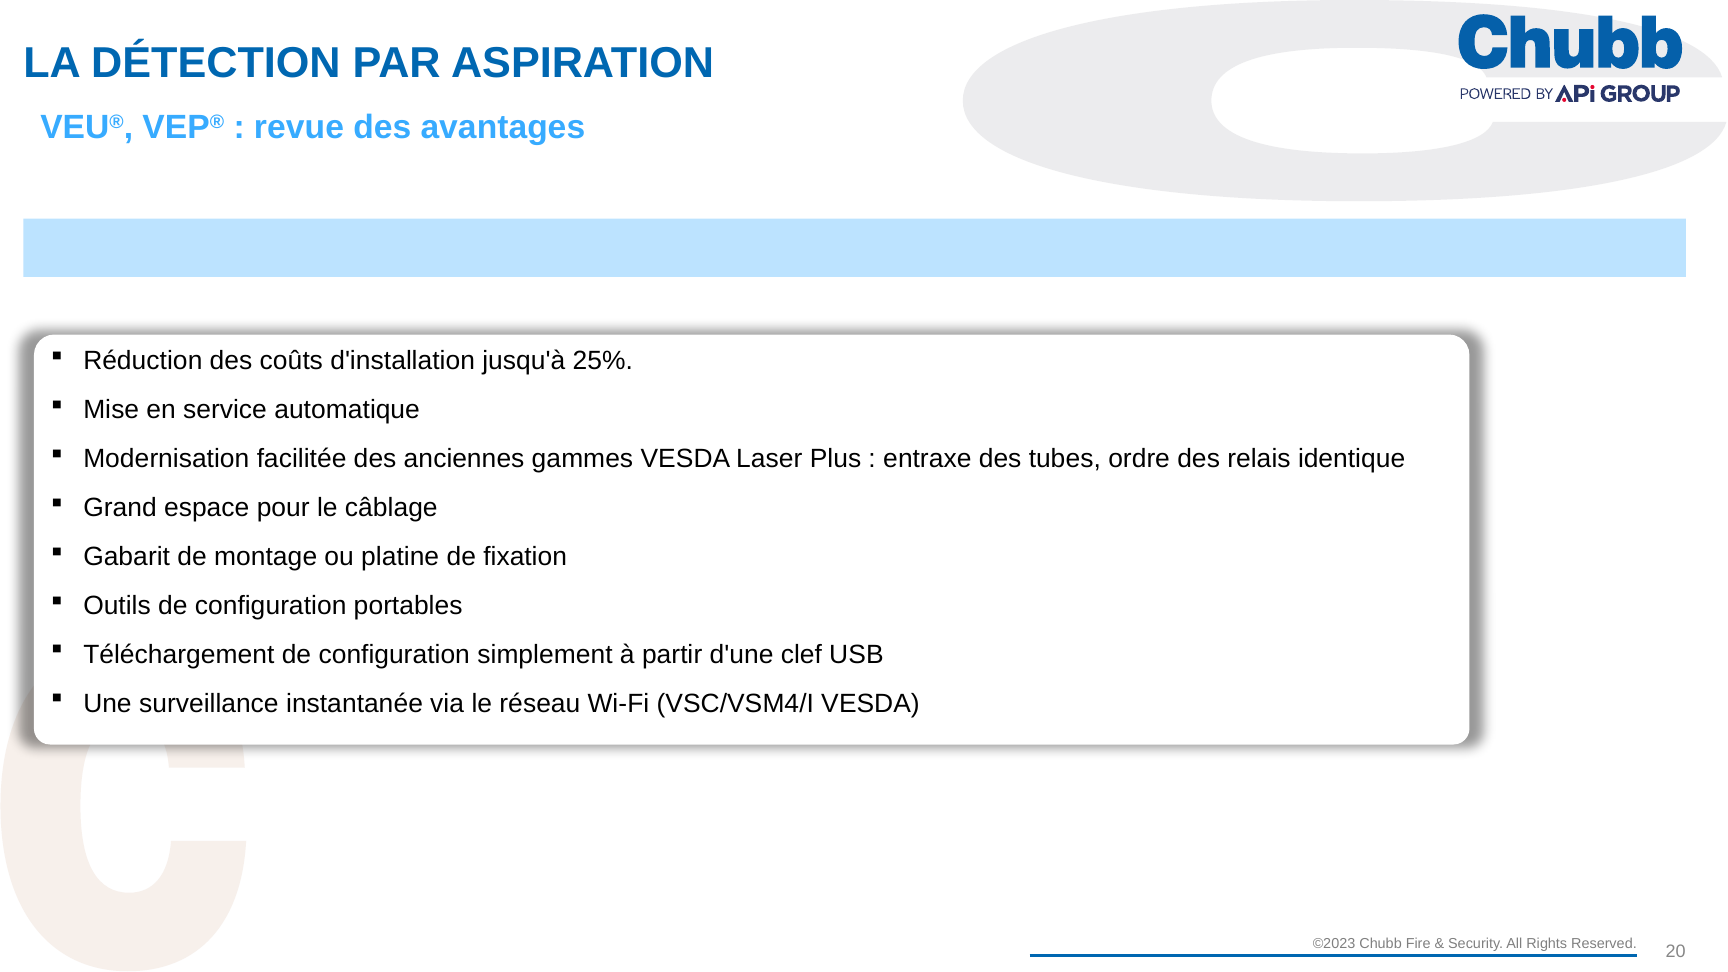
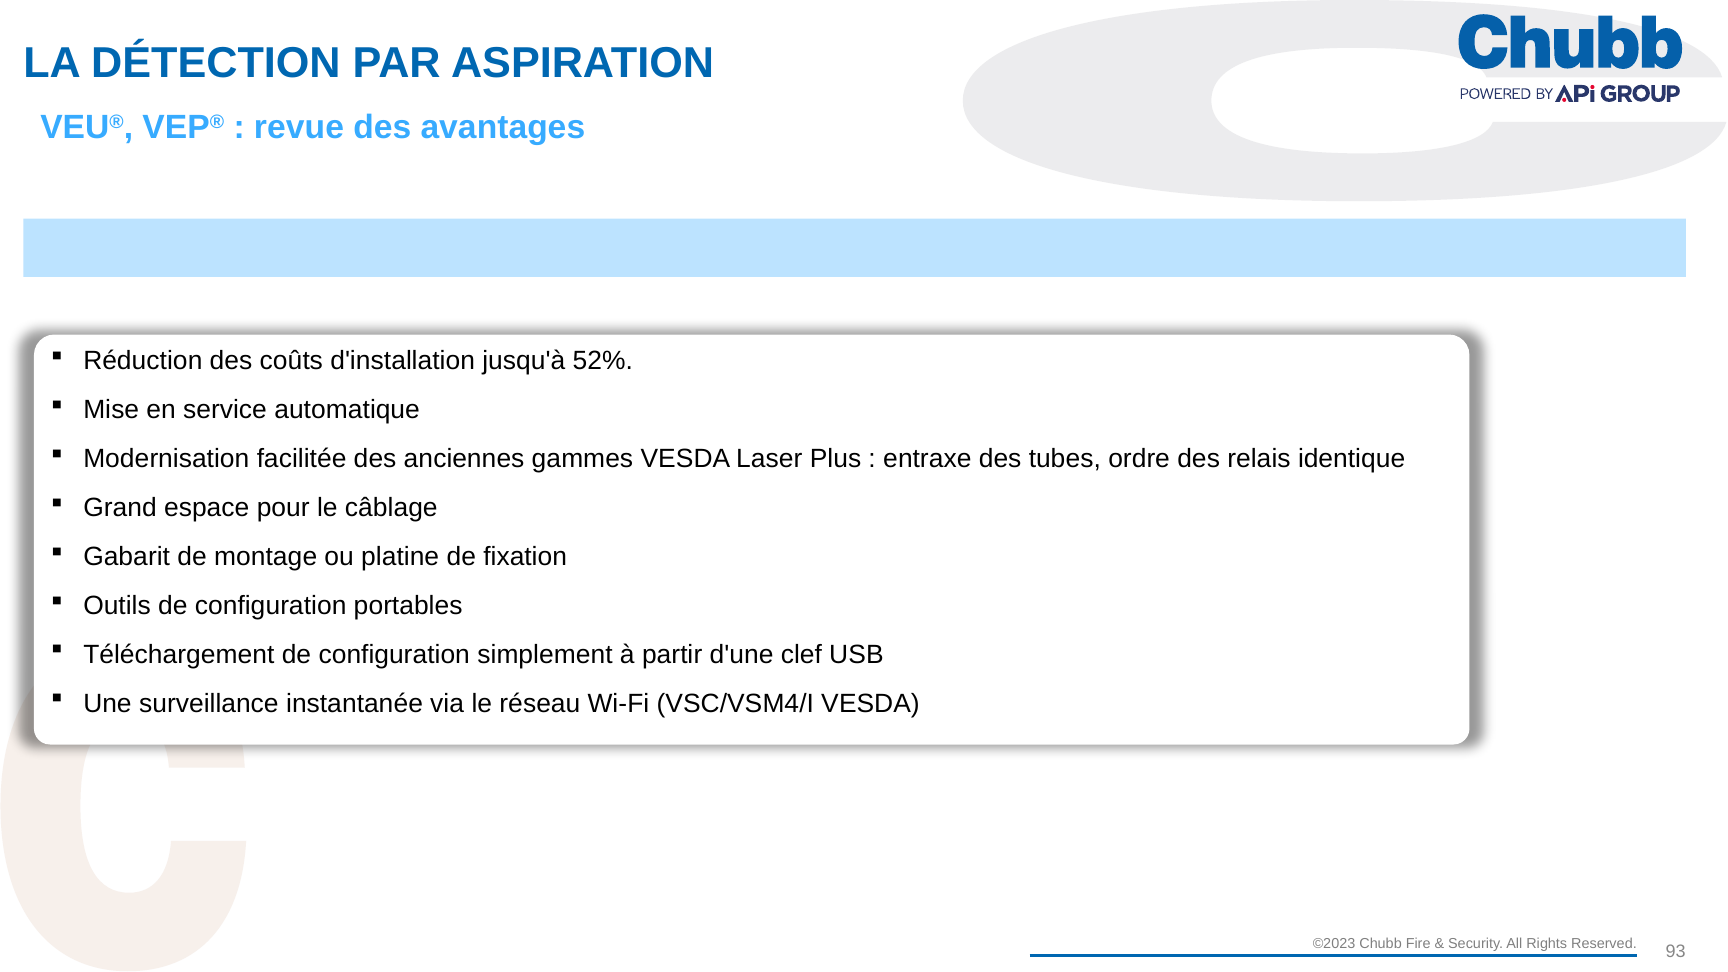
25%: 25% -> 52% (603, 361)
20: 20 -> 93 (1676, 951)
